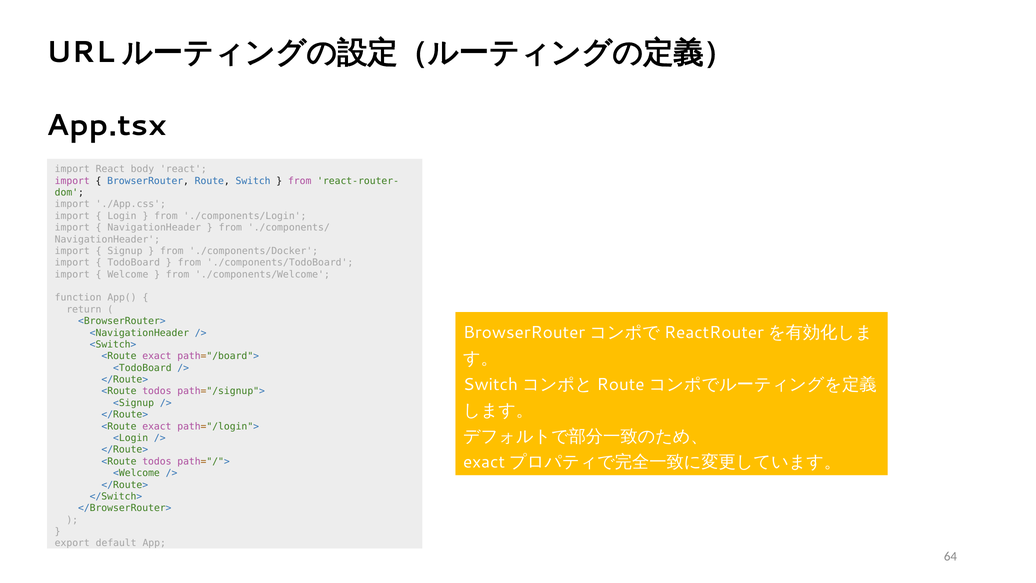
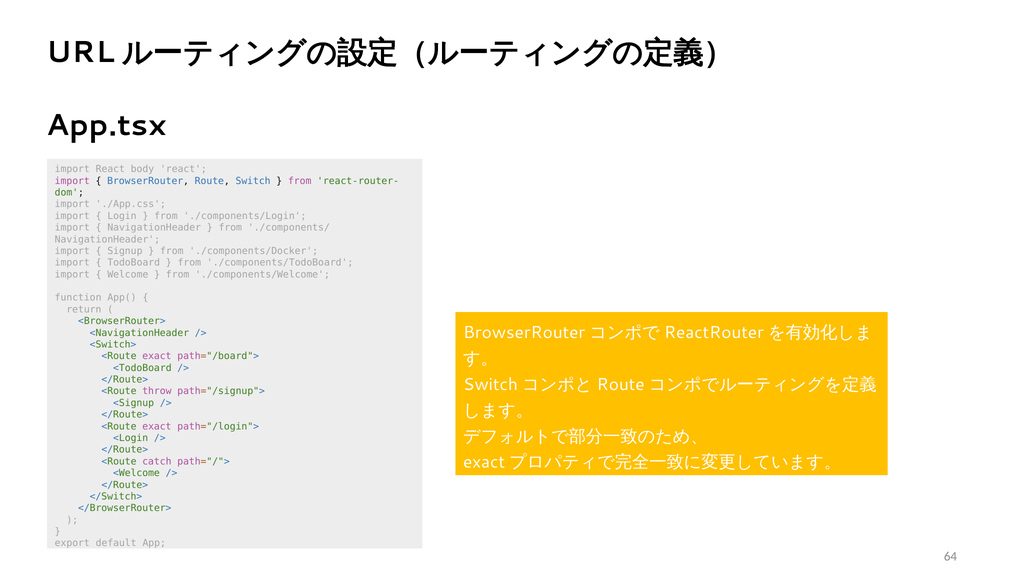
todos: todos -> throw (157, 391)
todos: todos -> catch (157, 461)
